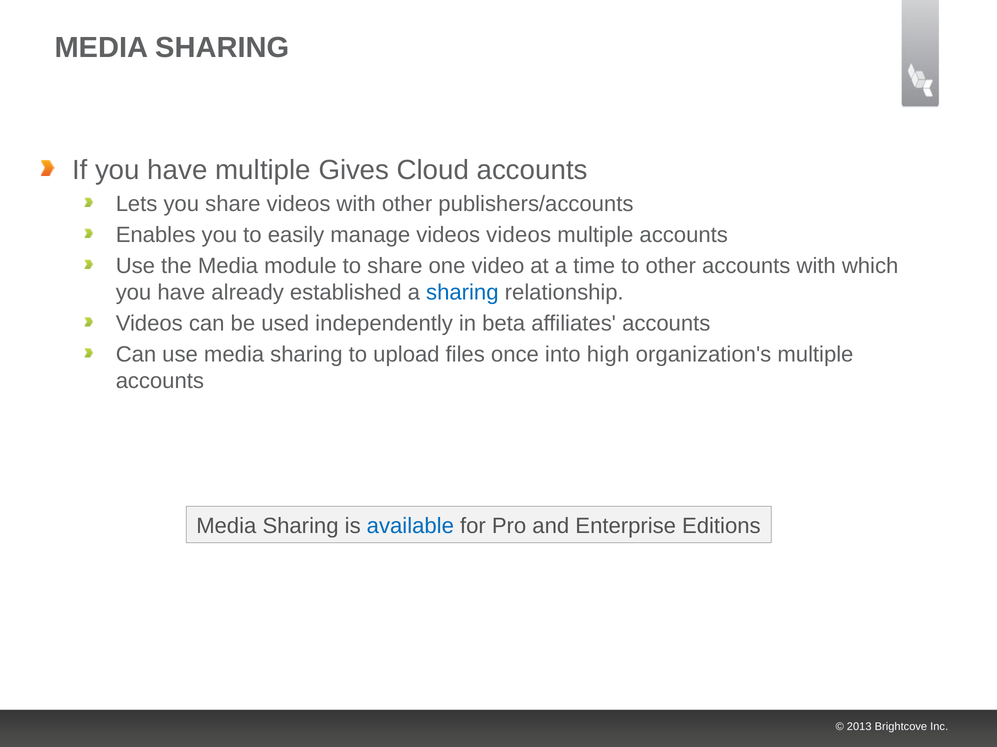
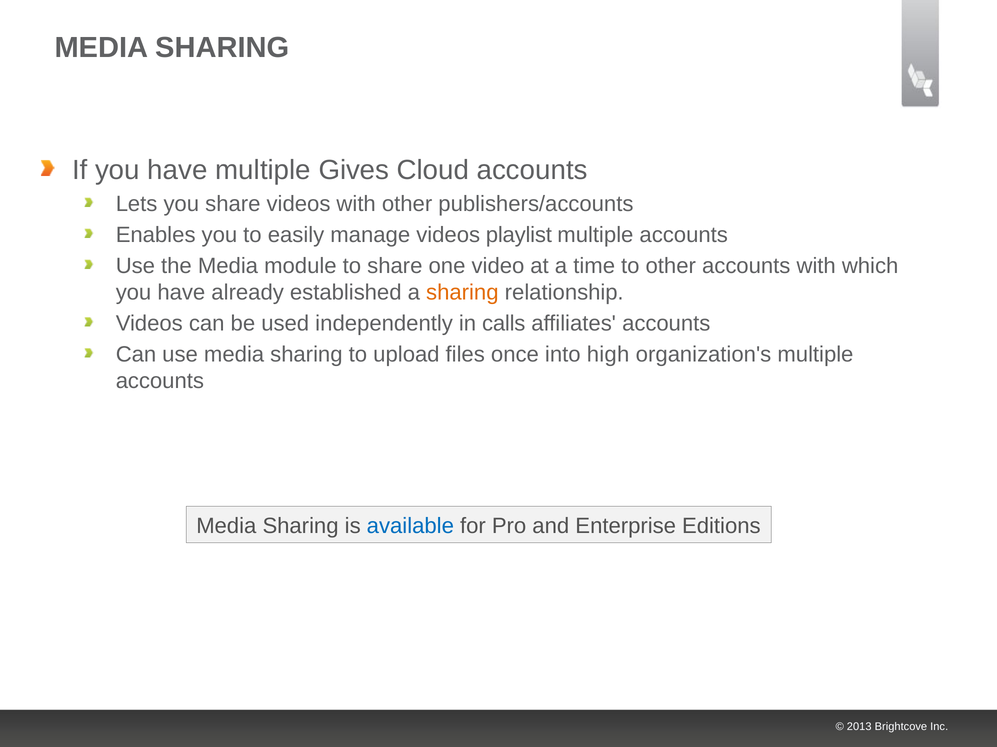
videos videos: videos -> playlist (519, 235)
sharing colour: blue -> orange (462, 293)
beta: beta -> calls (504, 324)
